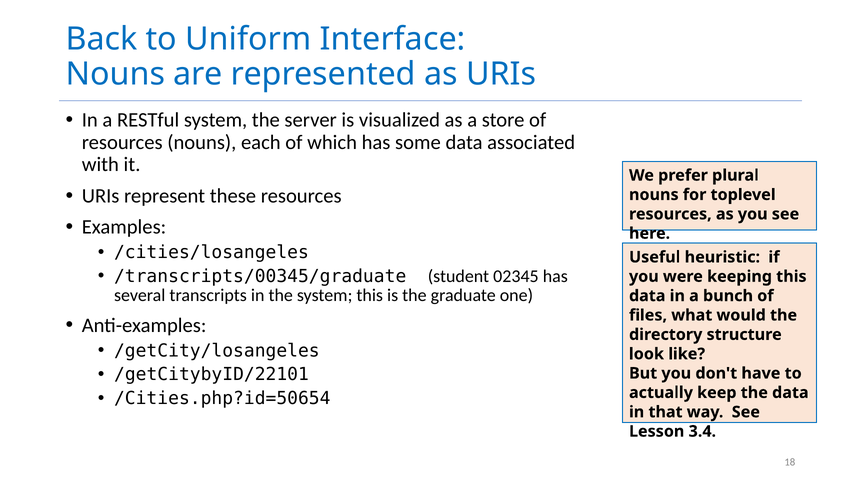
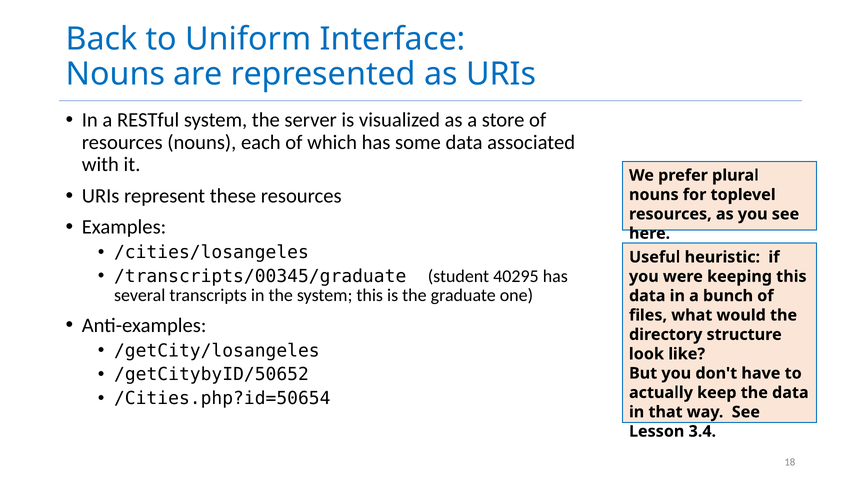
02345: 02345 -> 40295 (516, 276)
/getCitybyID/22101: /getCitybyID/22101 -> /getCitybyID/50652 (211, 375)
